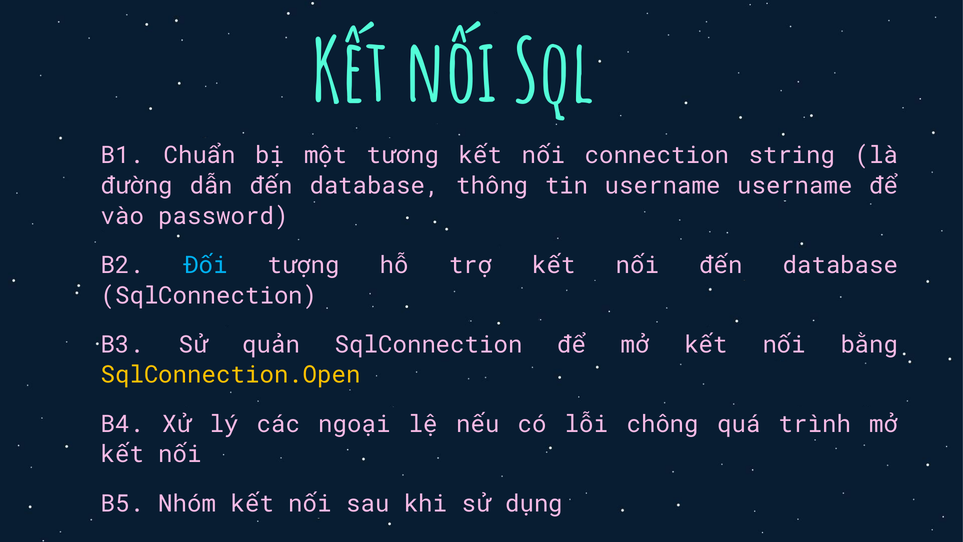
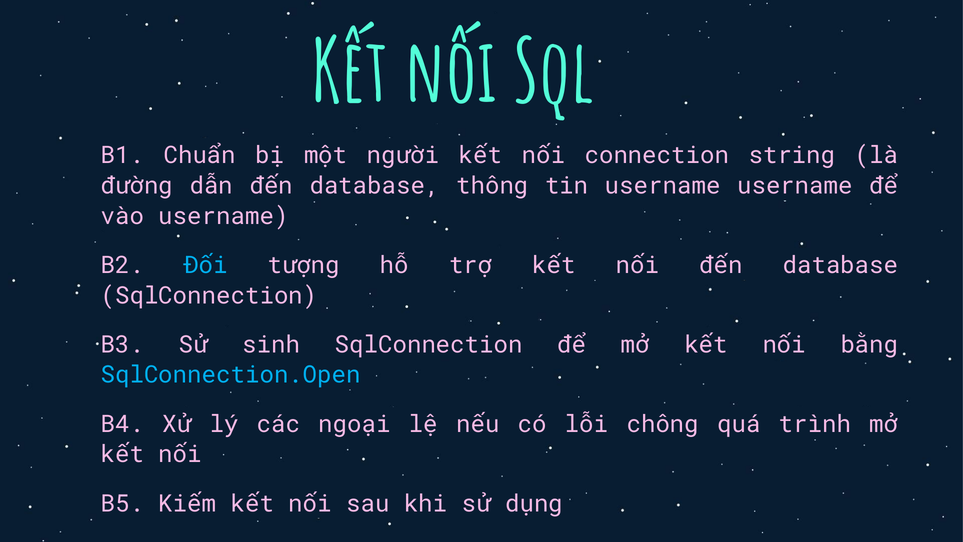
tương: tương -> người (403, 155)
vào password: password -> username (223, 216)
quản: quản -> sinh (271, 344)
SqlConnection.Open colour: yellow -> light blue (231, 375)
Nhóm: Nhóm -> Kiếm (187, 503)
